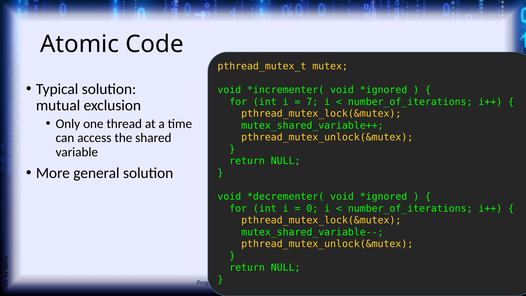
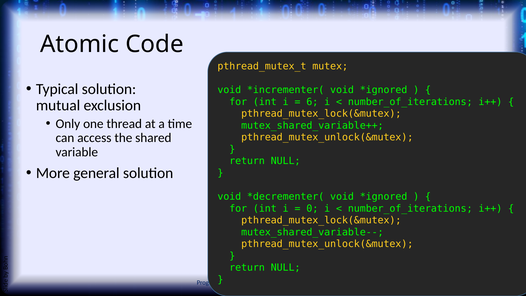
7: 7 -> 6 (312, 102)
